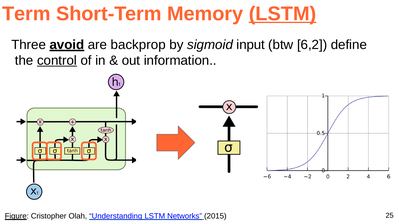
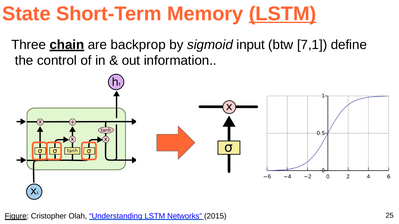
Term: Term -> State (26, 14)
avoid: avoid -> chain (67, 45)
6,2: 6,2 -> 7,1 (312, 45)
control underline: present -> none (57, 61)
